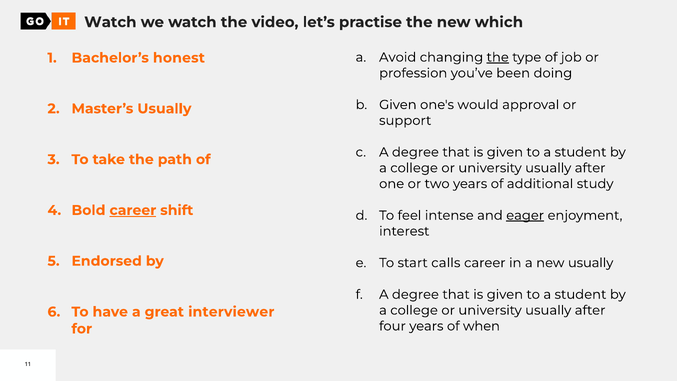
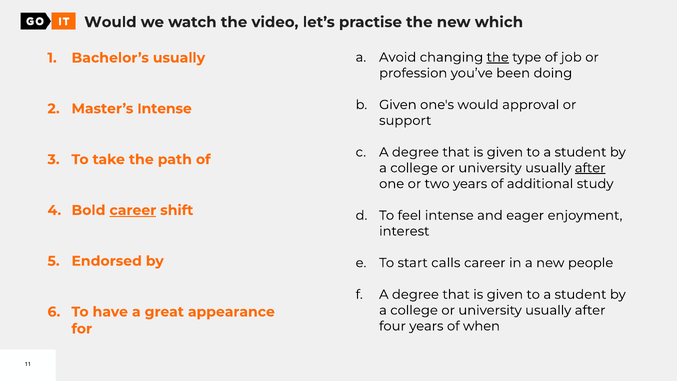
Watch: Watch -> Would (110, 22)
Bachelor’s honest: honest -> usually (179, 58)
Master’s Usually: Usually -> Intense (164, 109)
after underline: none -> present (590, 168)
eager underline: present -> none (525, 215)
new usually: usually -> people (591, 263)
interviewer: interviewer -> appearance (231, 312)
